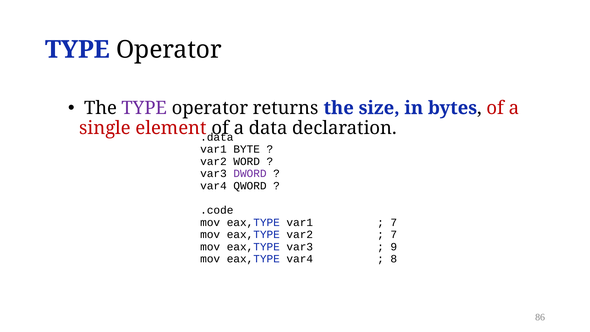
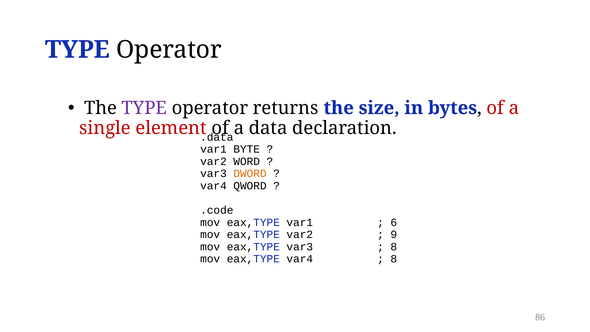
DWORD colour: purple -> orange (250, 174)
7: 7 -> 6 (394, 222)
7: 7 -> 9 (394, 234)
9: 9 -> 8 (394, 247)
